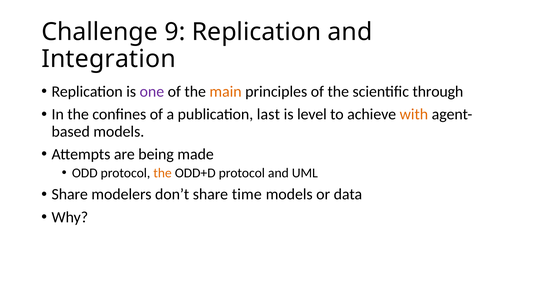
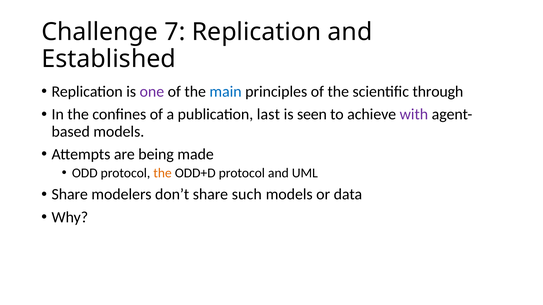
9: 9 -> 7 (175, 32)
Integration: Integration -> Established (109, 59)
main colour: orange -> blue (226, 92)
level: level -> seen (312, 115)
with colour: orange -> purple (414, 115)
time: time -> such (247, 195)
